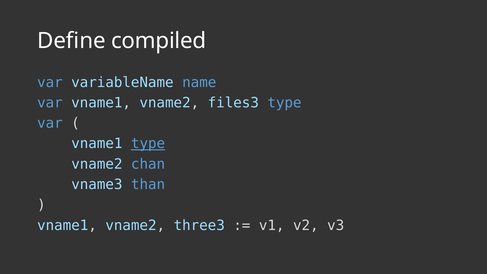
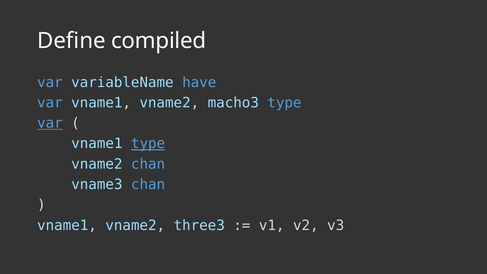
name: name -> have (199, 82)
files3: files3 -> macho3 (233, 103)
var underline: none -> present (50, 123)
vname3 than: than -> chan (148, 184)
